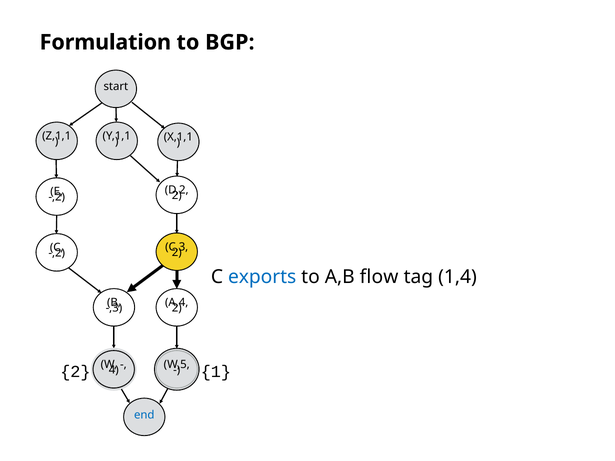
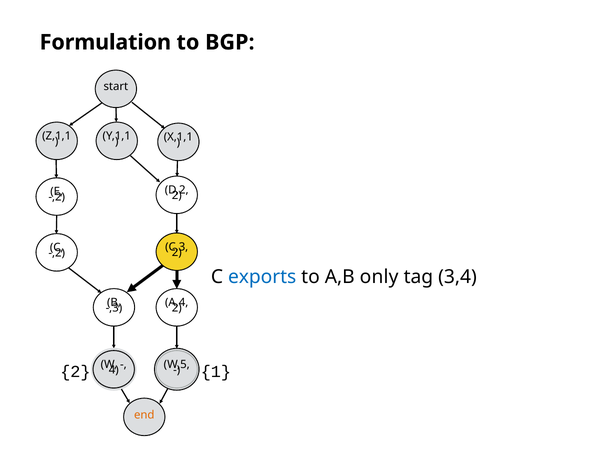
flow: flow -> only (379, 277)
1,4: 1,4 -> 3,4 (458, 277)
end colour: blue -> orange (144, 415)
